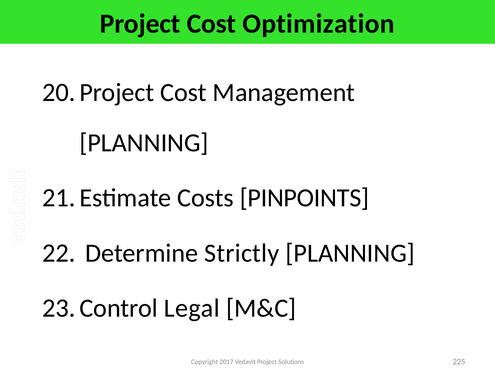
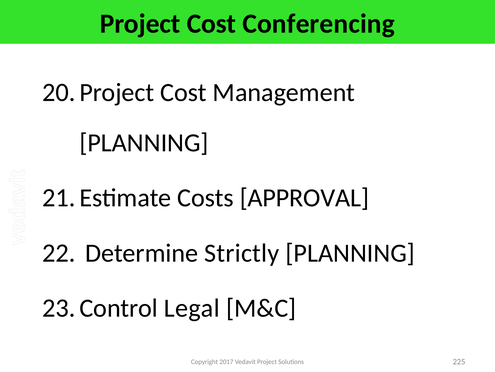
Optimization: Optimization -> Conferencing (319, 24)
PINPOINTS: PINPOINTS -> APPROVAL (304, 198)
